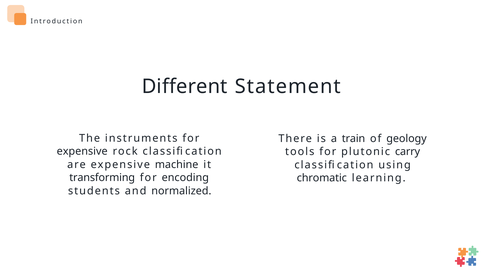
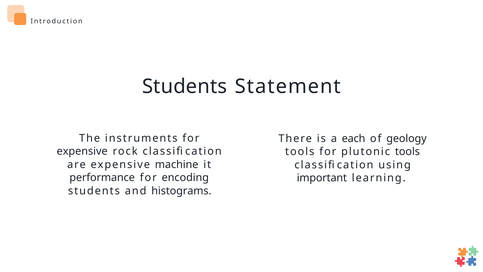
Different: Different -> Students (185, 86)
train: train -> each (354, 138)
plutonic carry: carry -> tools (407, 152)
transforming: transforming -> performance (102, 177)
chromatic: chromatic -> important (322, 178)
normalized: normalized -> histograms (181, 191)
